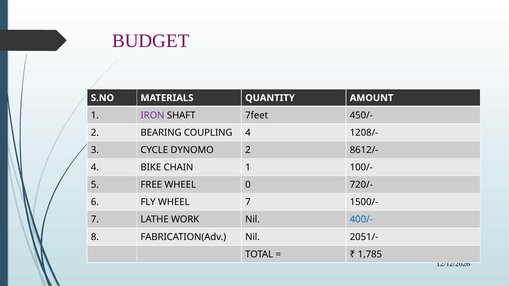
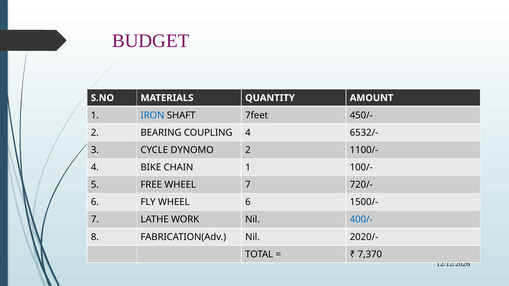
IRON colour: purple -> blue (152, 115)
1208/-: 1208/- -> 6532/- (364, 133)
8612/-: 8612/- -> 1100/- (364, 150)
WHEEL 0: 0 -> 7 (248, 185)
WHEEL 7: 7 -> 6 (248, 202)
2051/-: 2051/- -> 2020/- (364, 237)
1,785: 1,785 -> 7,370 (370, 255)
